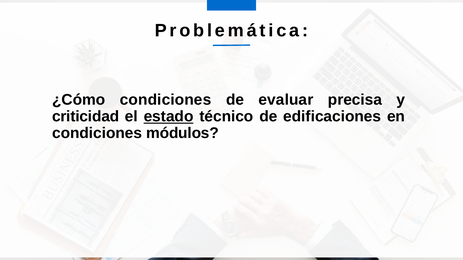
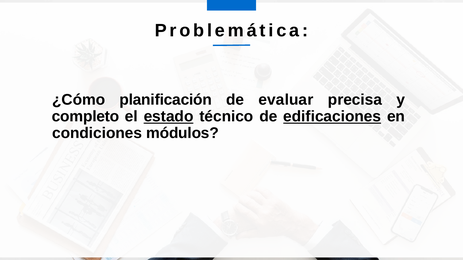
¿Cómo condiciones: condiciones -> planificación (166, 100)
criticidad: criticidad -> completo (86, 117)
edificaciones underline: none -> present (332, 117)
